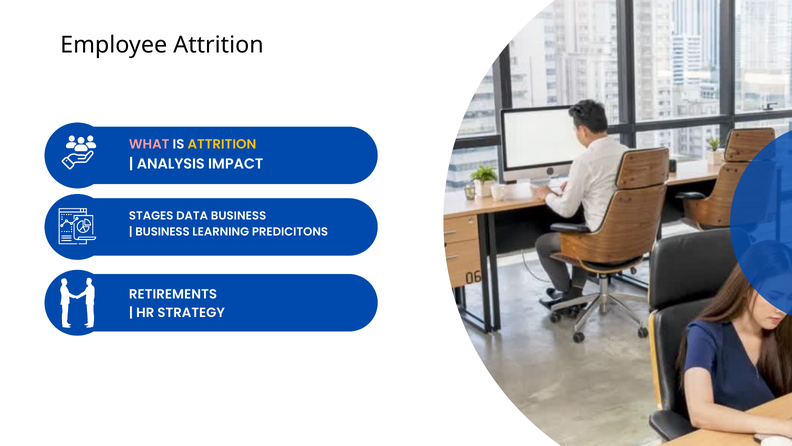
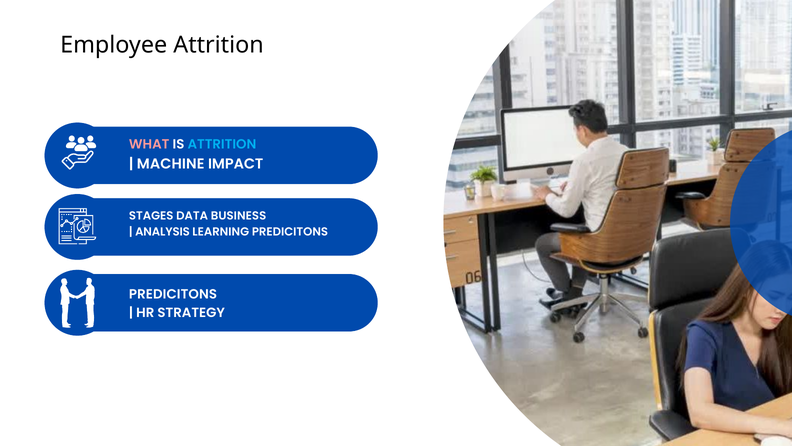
ATTRITION colour: yellow -> light blue (222, 144)
ANALYSIS: ANALYSIS -> MACHINE (171, 164)
BUSINESS: BUSINESS -> ANALYSIS (162, 232)
RETIREMENTS: RETIREMENTS -> PREDICITONS (173, 294)
